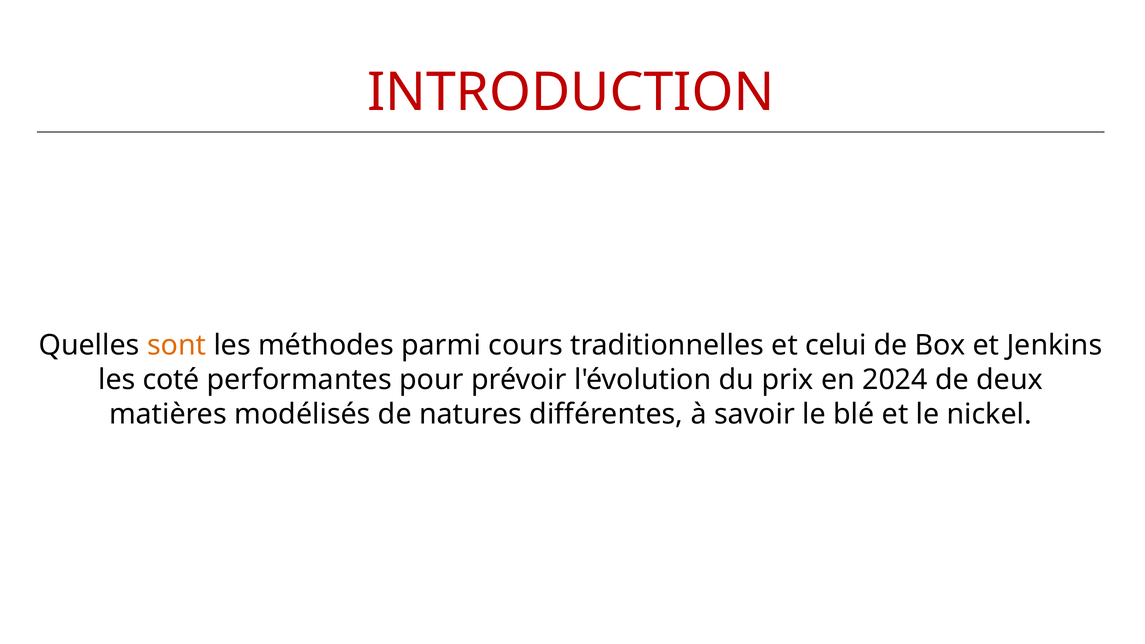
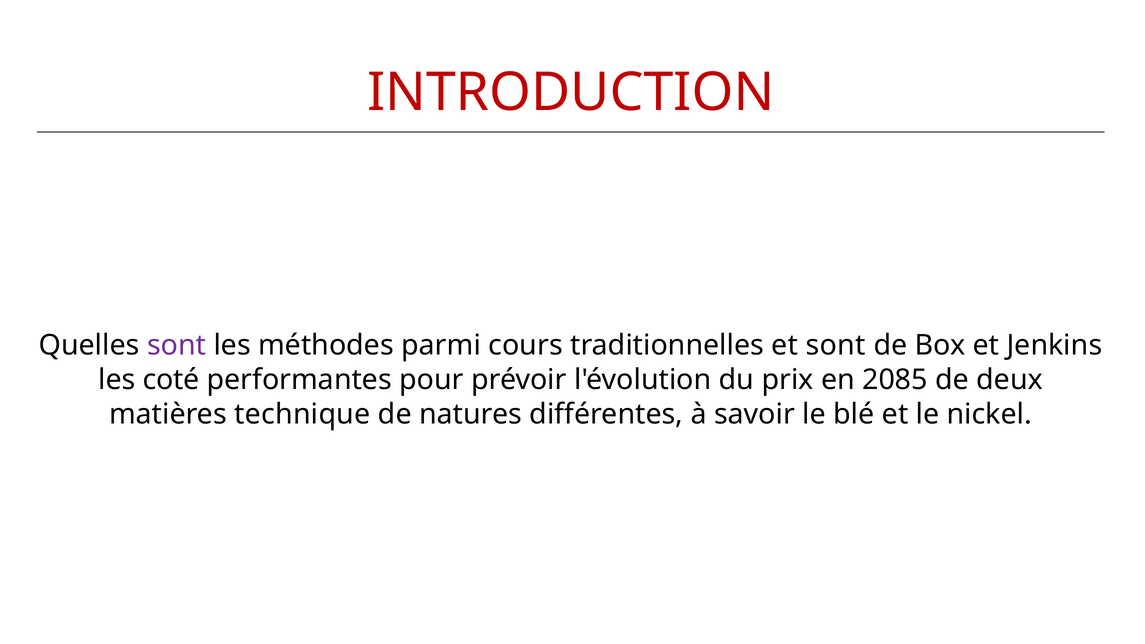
sont colour: orange -> purple (177, 346)
et celui: celui -> sont (836, 346)
2024: 2024 -> 2085 (895, 380)
modélisés: modélisés -> technique (302, 414)
